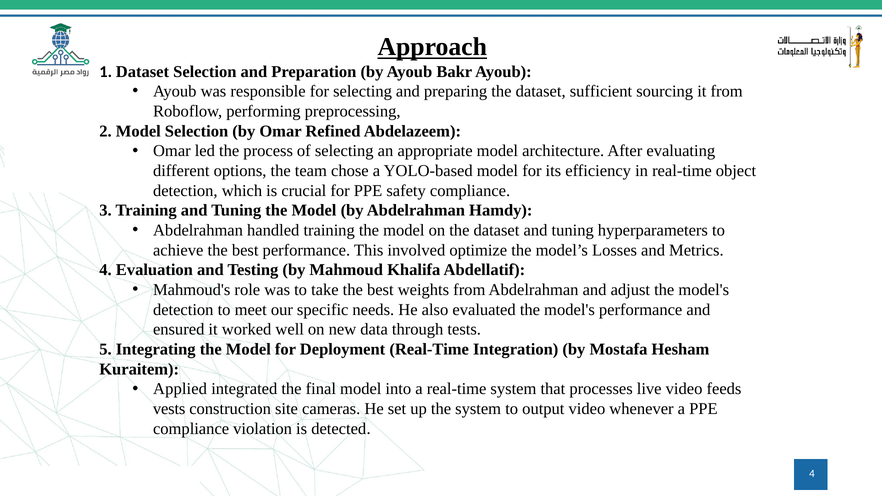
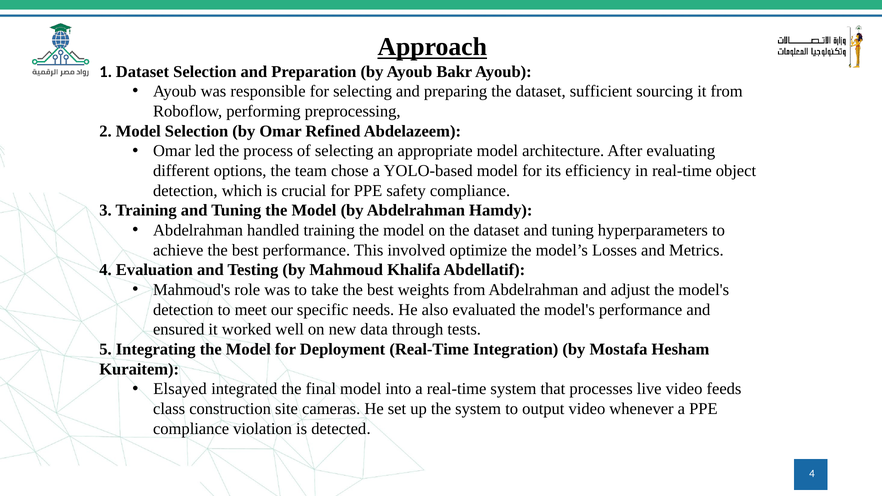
Applied: Applied -> Elsayed (180, 389)
vests: vests -> class (169, 409)
